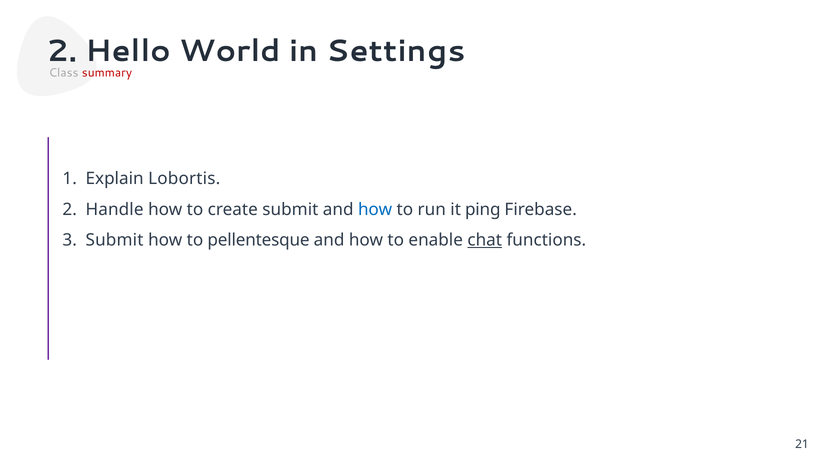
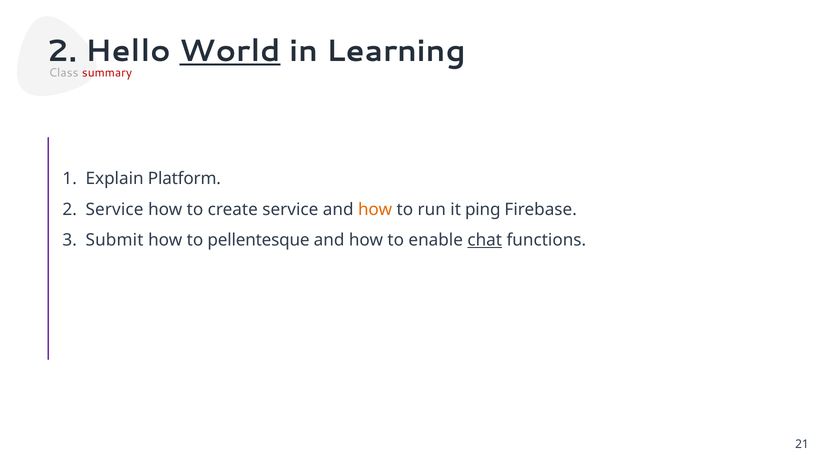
World underline: none -> present (230, 51)
Settings: Settings -> Learning (396, 51)
Lobortis: Lobortis -> Platform (184, 179)
2 Handle: Handle -> Service (115, 209)
create submit: submit -> service (290, 209)
how colour: blue -> orange (375, 209)
